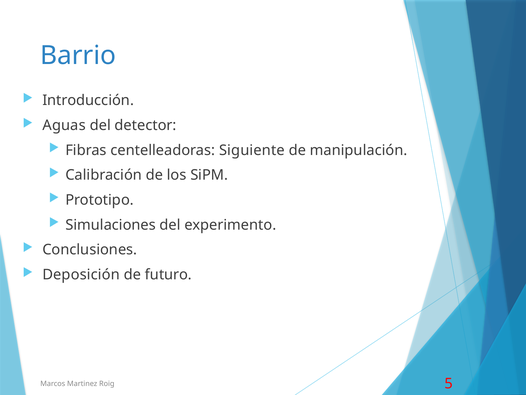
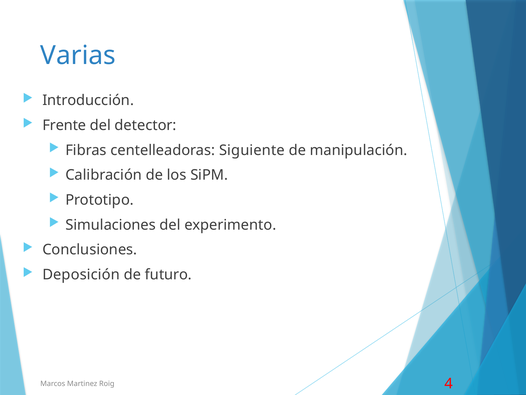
Barrio: Barrio -> Varias (78, 55)
Aguas: Aguas -> Frente (64, 125)
5: 5 -> 4 (449, 383)
